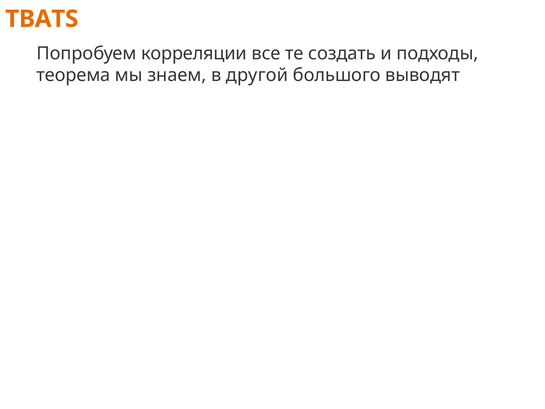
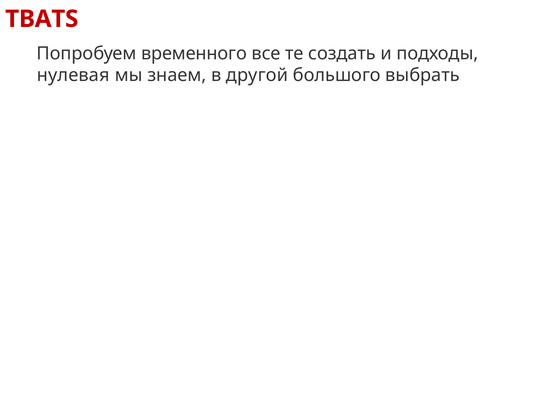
TBATS colour: orange -> red (42, 19)
корреляции: корреляции -> временного (194, 53)
теорема: теорема -> нулевая (73, 75)
выводят: выводят -> выбрать (423, 75)
